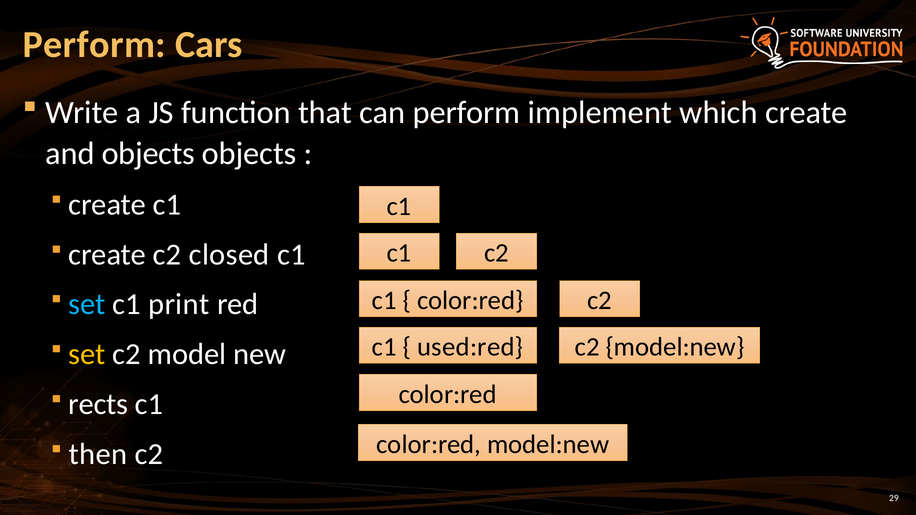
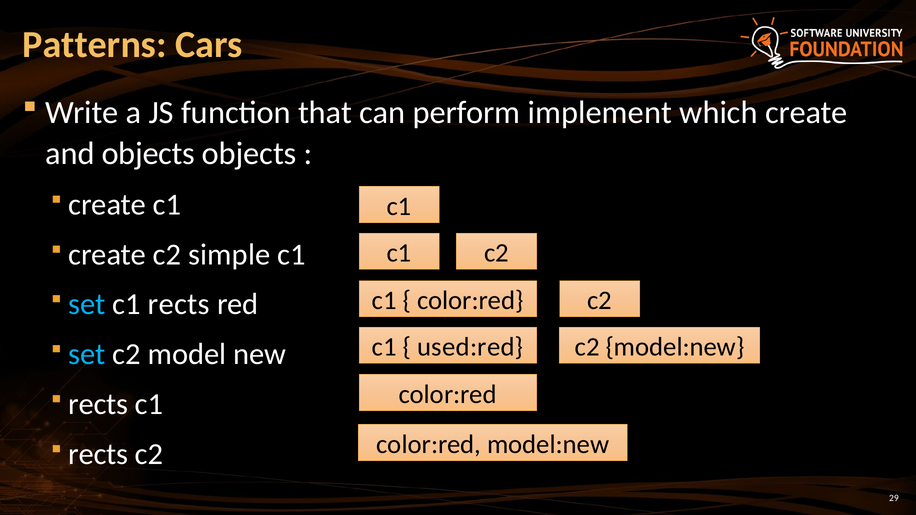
Perform: Perform -> Patterns (94, 45)
closed: closed -> simple (229, 255)
c1 print: print -> rects (179, 305)
set colour: yellow -> light blue (87, 355)
then: then -> rects (98, 454)
